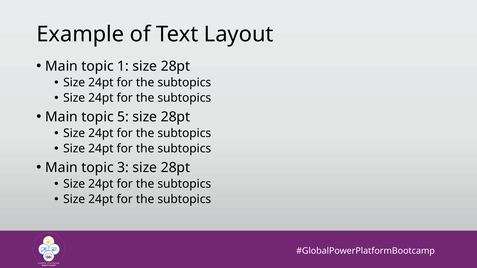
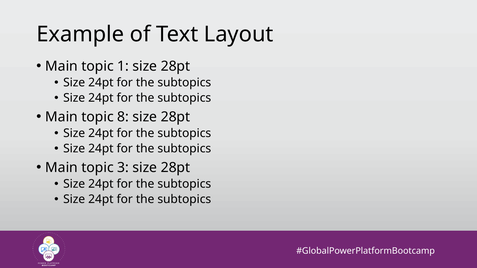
5: 5 -> 8 (123, 117)
